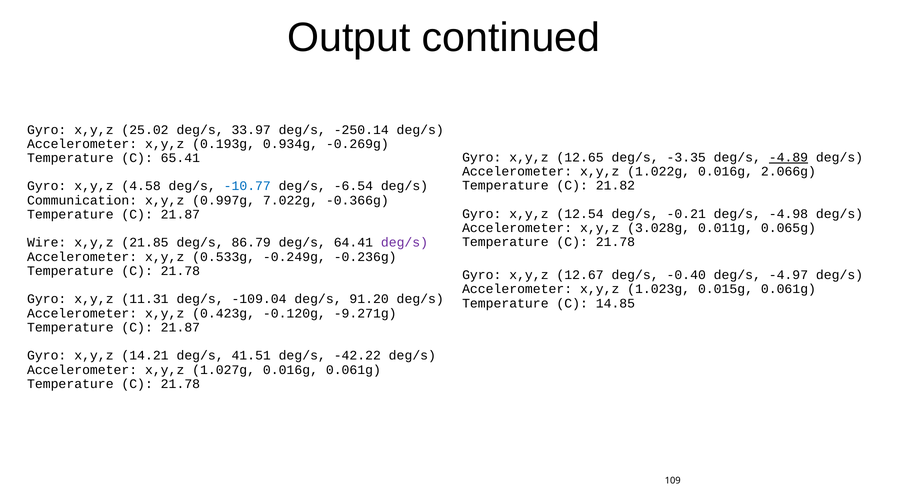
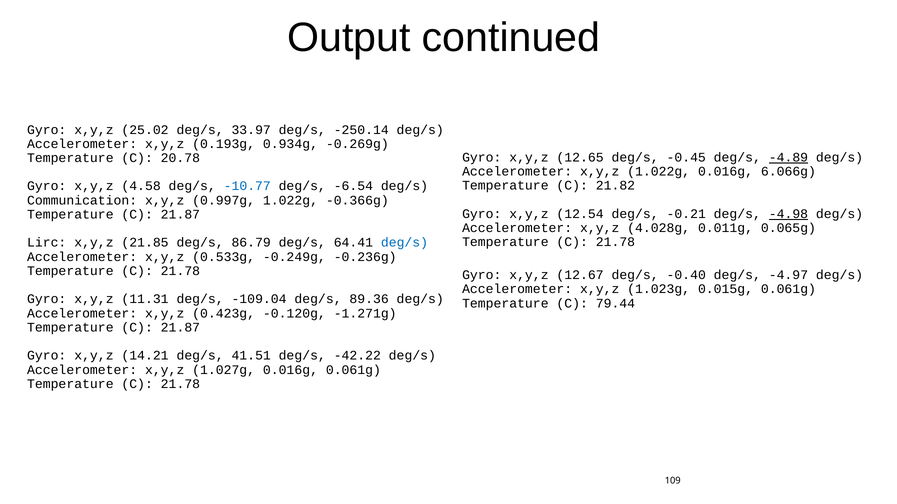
-3.35: -3.35 -> -0.45 (686, 157)
65.41: 65.41 -> 20.78 (180, 158)
2.066g: 2.066g -> 6.066g (788, 172)
0.997g 7.022g: 7.022g -> 1.022g (290, 201)
-4.98 underline: none -> present (788, 214)
3.028g: 3.028g -> 4.028g (659, 228)
Wire: Wire -> Lirc (47, 243)
deg/s colour: purple -> blue (404, 243)
91.20: 91.20 -> 89.36 (369, 299)
14.85: 14.85 -> 79.44 (615, 304)
-9.271g: -9.271g -> -1.271g (365, 314)
